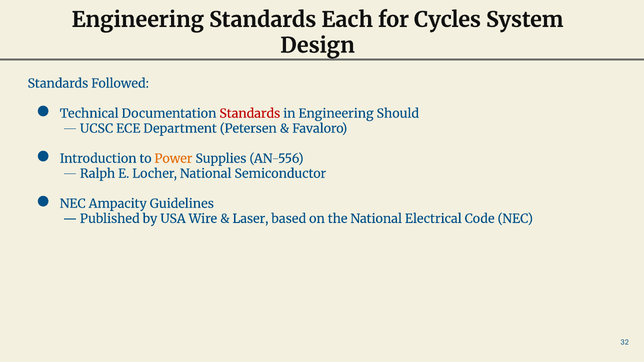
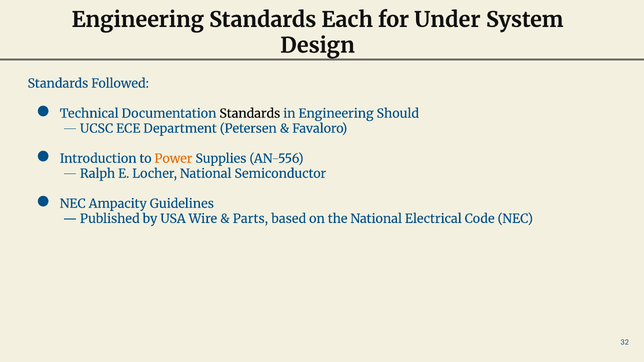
Cycles: Cycles -> Under (447, 20)
Standards colour: red -> black (250, 114)
Laser: Laser -> Parts (250, 219)
